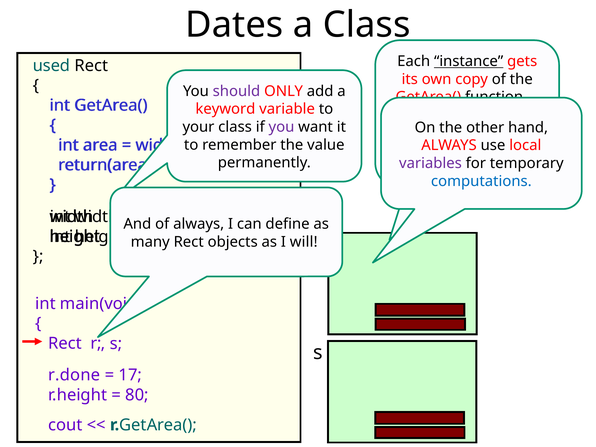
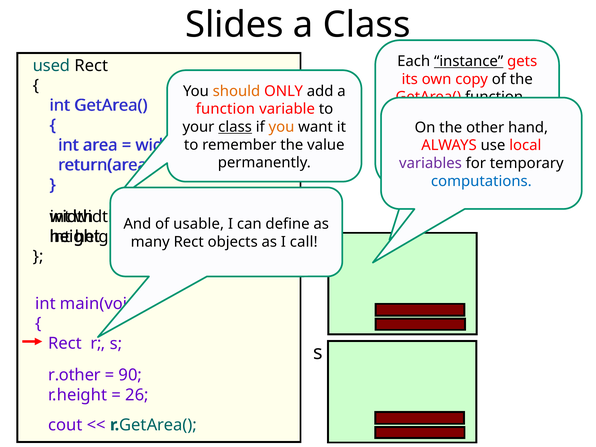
Dates: Dates -> Slides (234, 25)
should colour: purple -> orange (236, 91)
keyword: keyword -> function (225, 109)
class underline: none -> present (235, 127)
you colour: purple -> orange (281, 127)
of always: always -> usable (199, 224)
will: will -> call (304, 242)
r.done: r.done -> r.other (74, 375)
17: 17 -> 90 (130, 375)
80: 80 -> 26 (137, 395)
